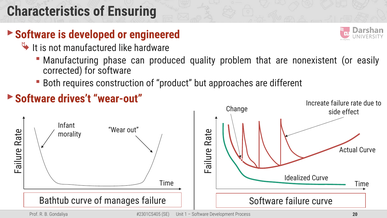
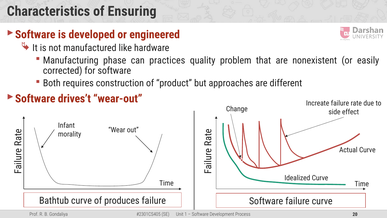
produced: produced -> practices (167, 60)
manages: manages -> produces (122, 200)
